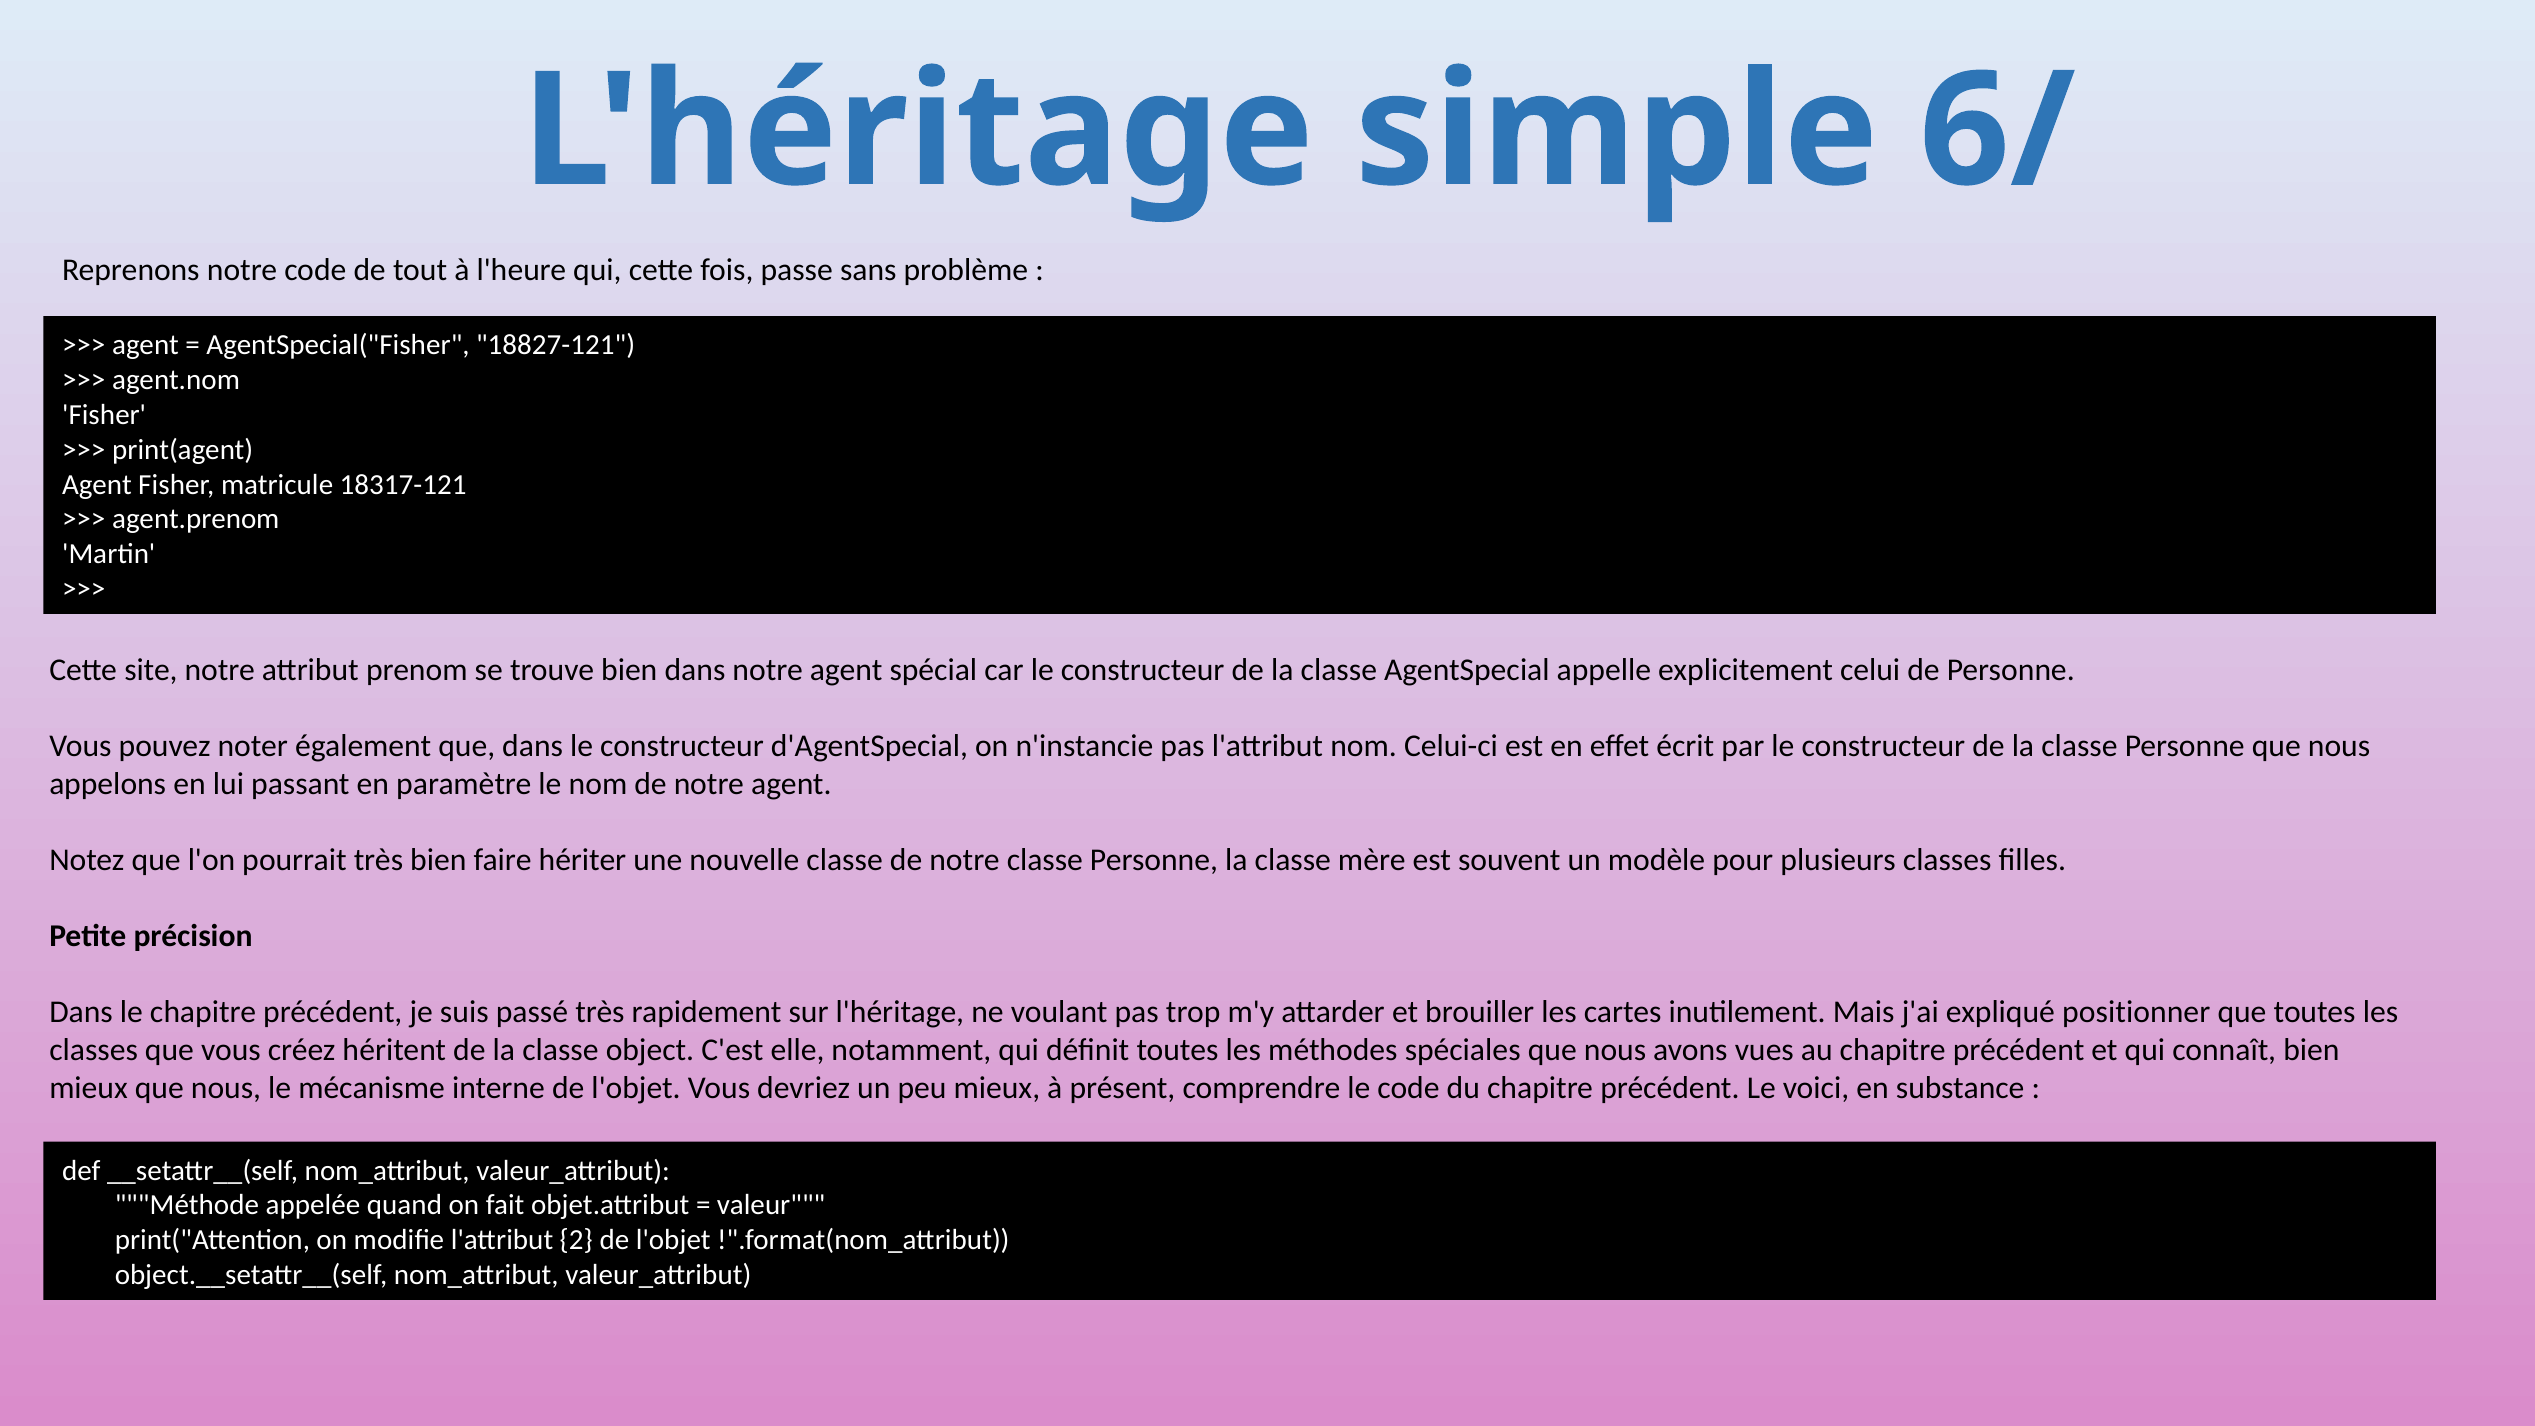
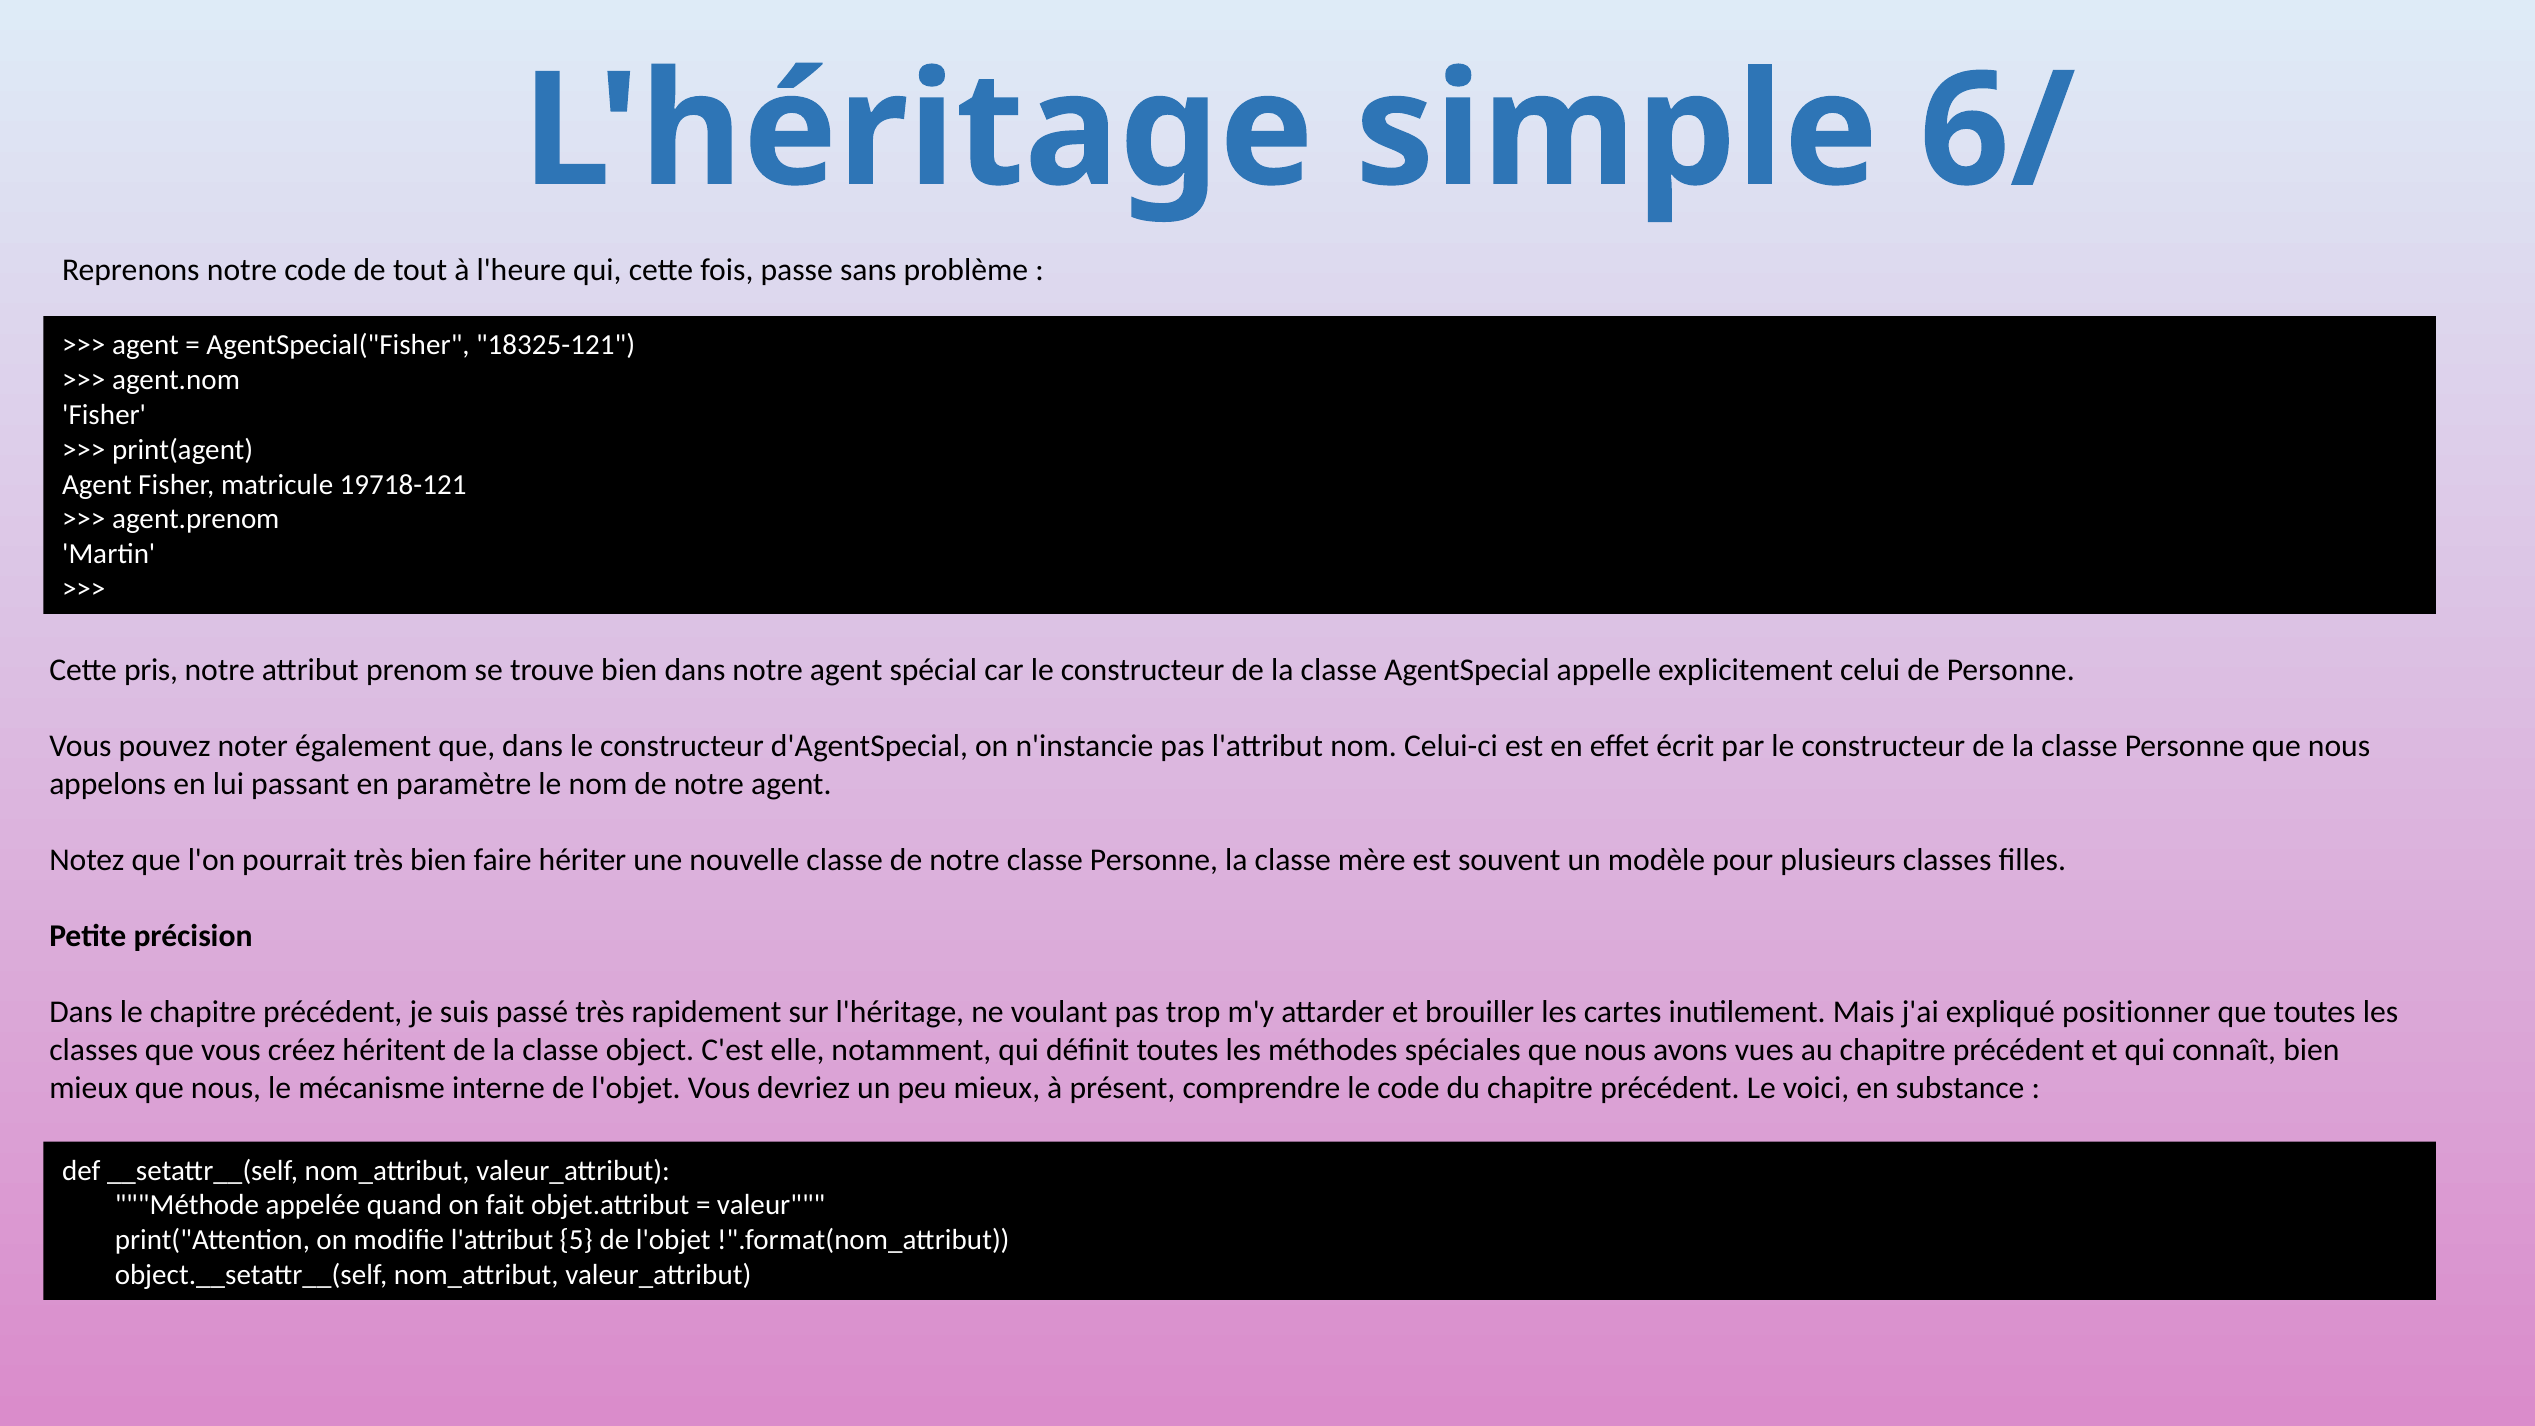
18827-121: 18827-121 -> 18325-121 (556, 345)
18317-121: 18317-121 -> 19718-121 (403, 484)
site: site -> pris (151, 670)
2: 2 -> 5 (576, 1240)
